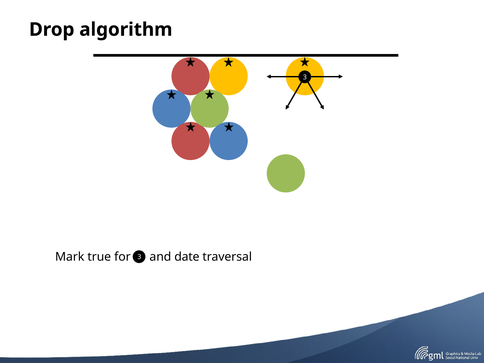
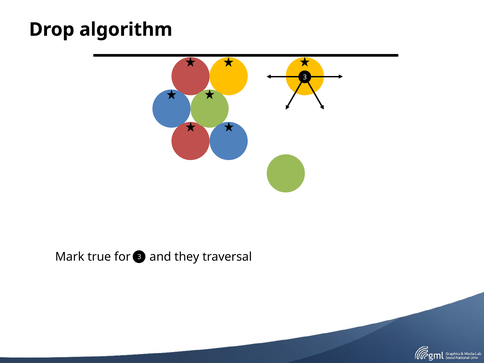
date: date -> they (187, 257)
